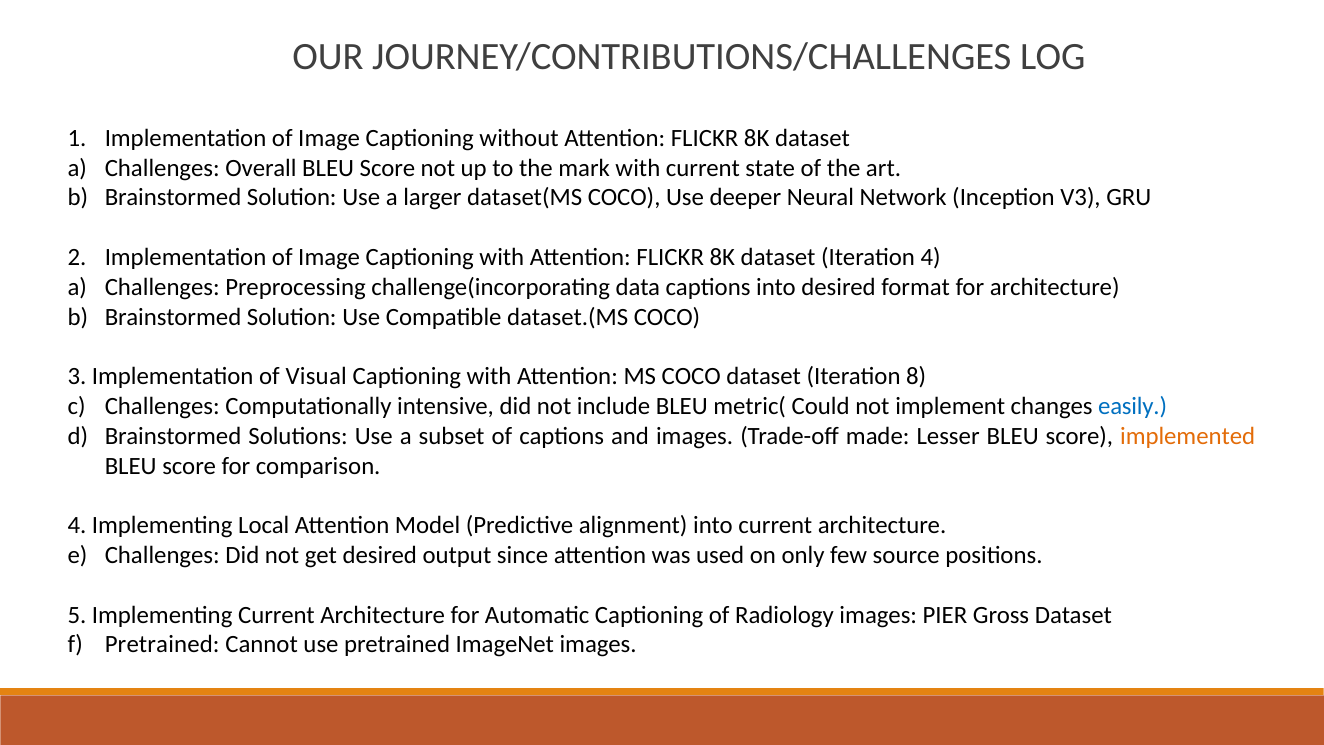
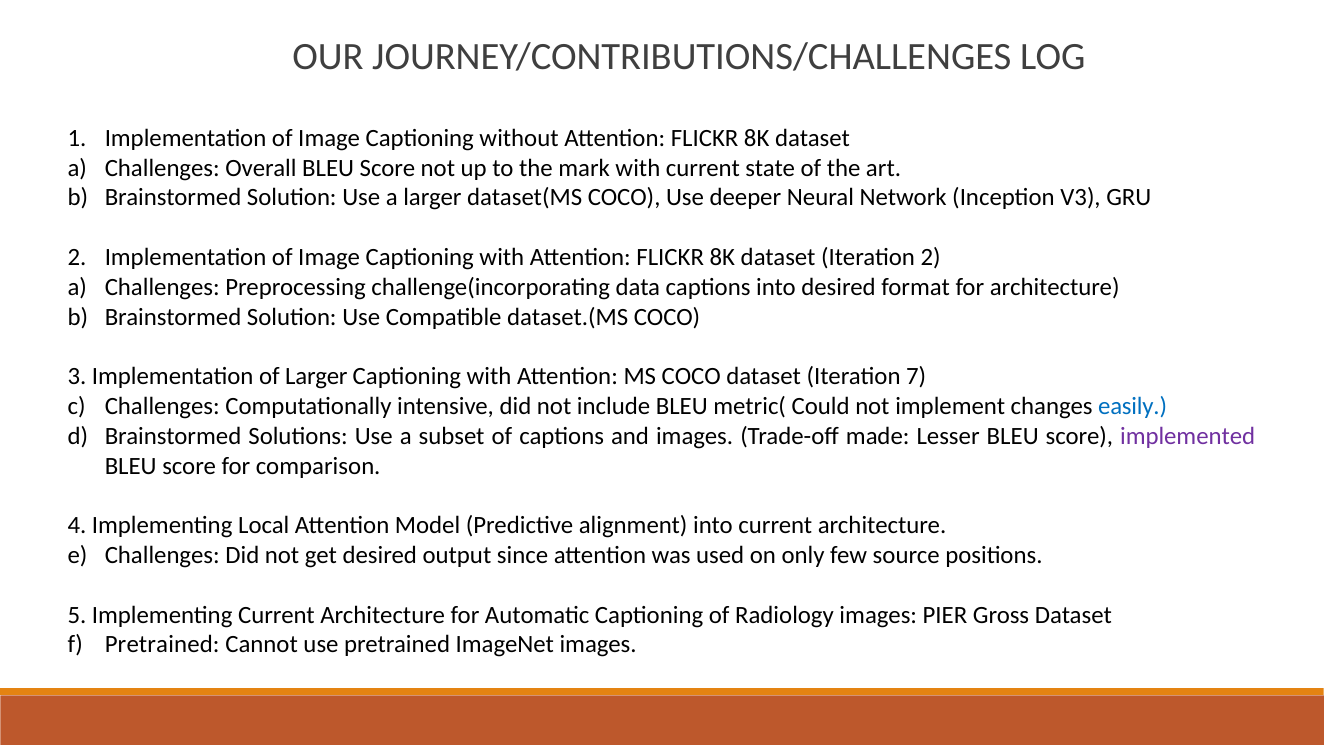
Iteration 4: 4 -> 2 (931, 257)
of Visual: Visual -> Larger (316, 376)
8: 8 -> 7 (916, 376)
implemented colour: orange -> purple (1188, 436)
